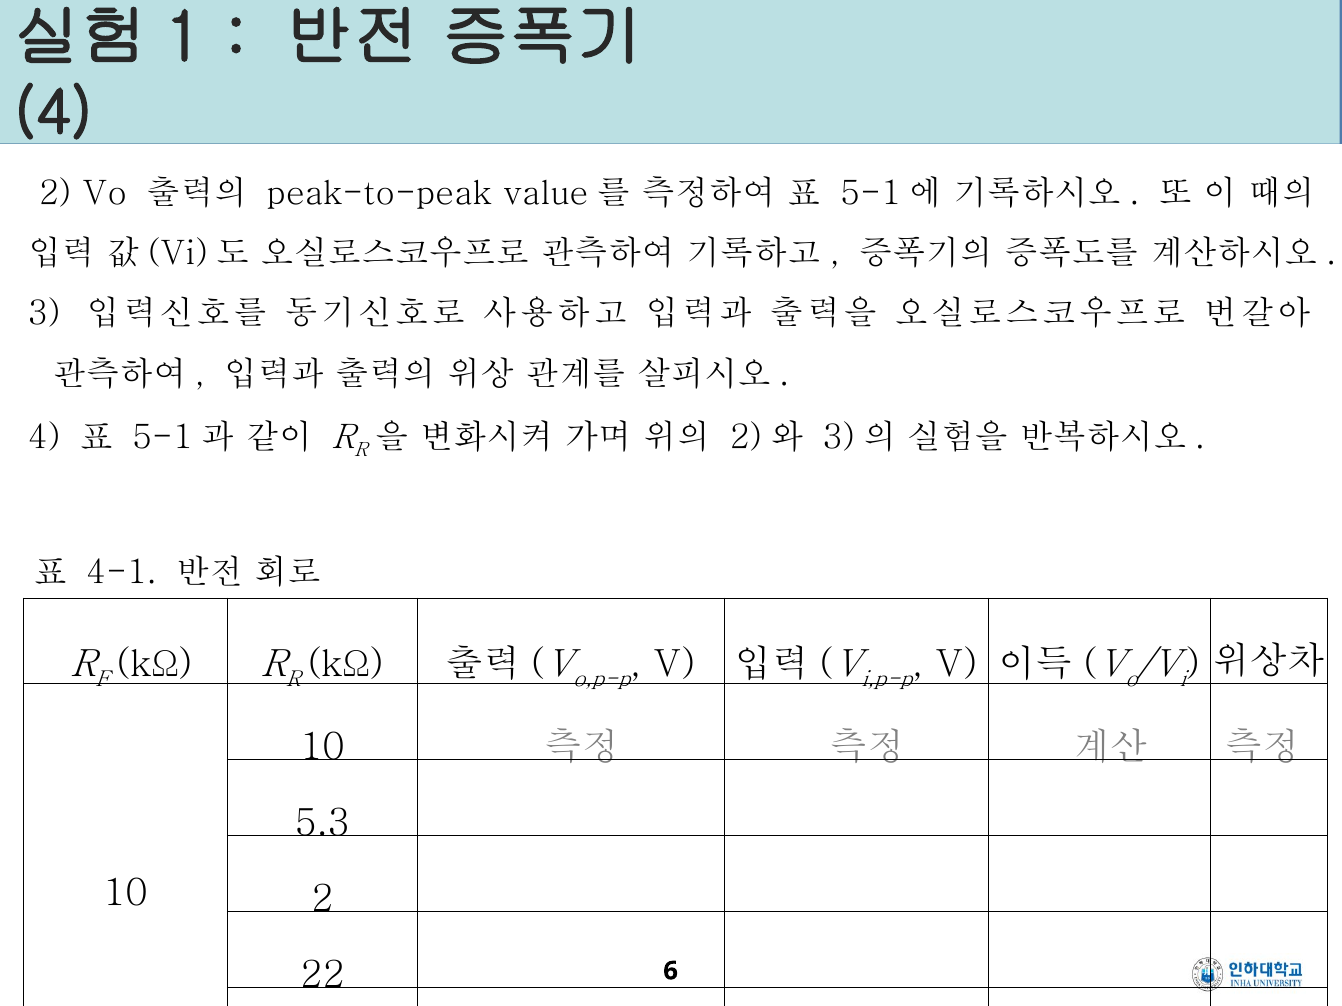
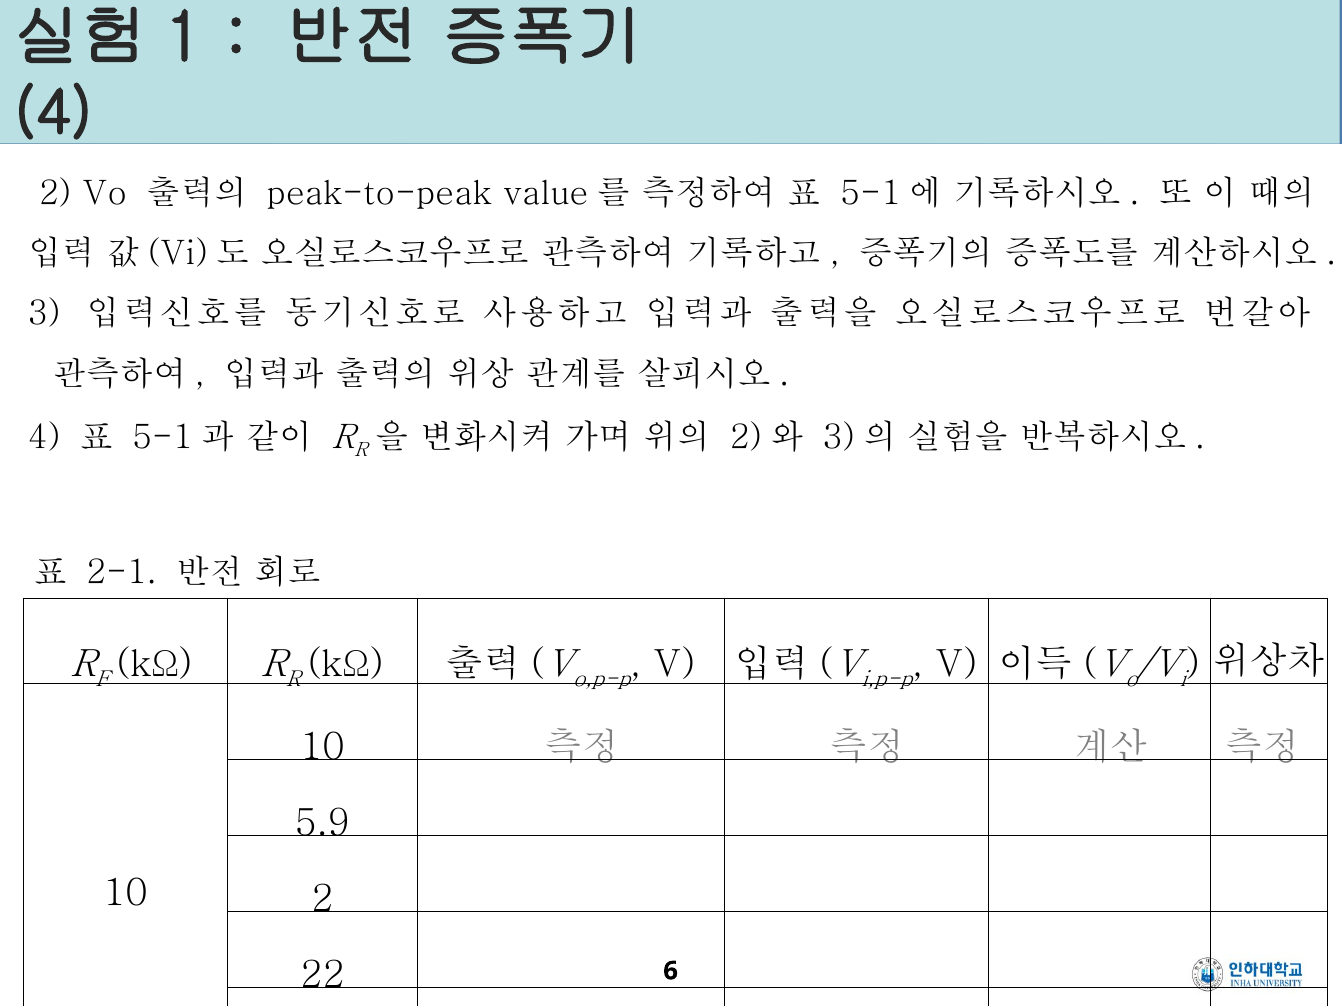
4-1: 4-1 -> 2-1 (121, 573)
5.3: 5.3 -> 5.9 (322, 824)
